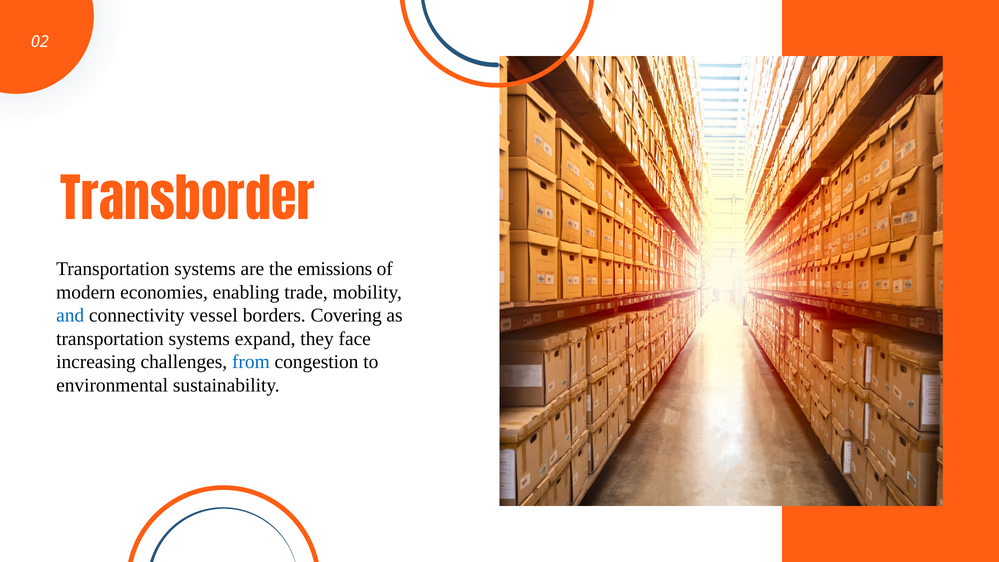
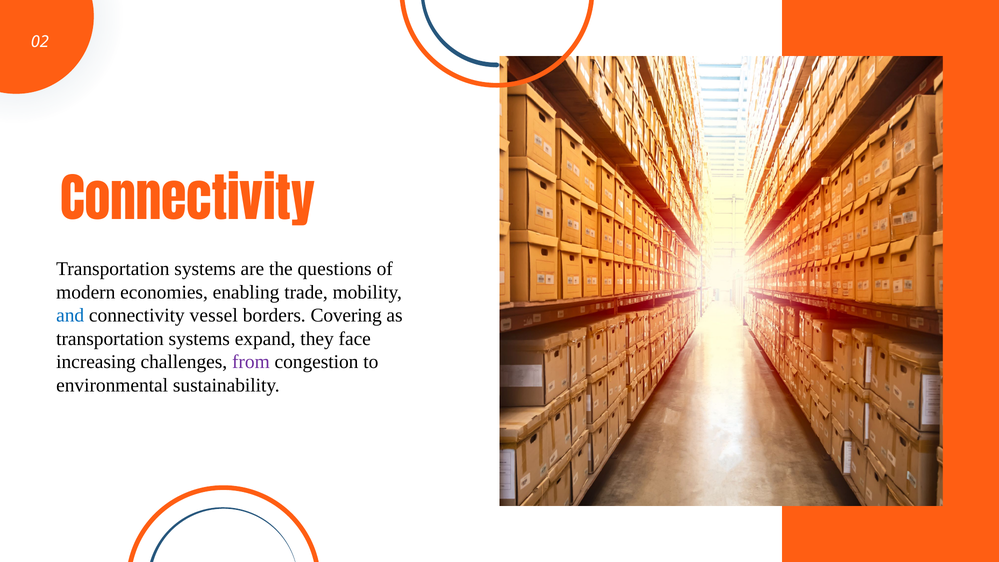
Transborder: Transborder -> Connectivity (188, 202)
emissions: emissions -> questions (335, 269)
from colour: blue -> purple (251, 362)
